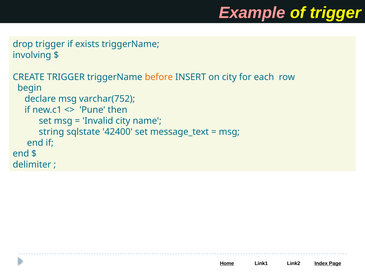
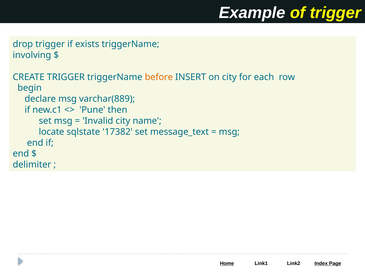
Example colour: pink -> white (252, 13)
varchar(752: varchar(752 -> varchar(889 (107, 99)
string: string -> locate (52, 132)
42400: 42400 -> 17382 (118, 132)
